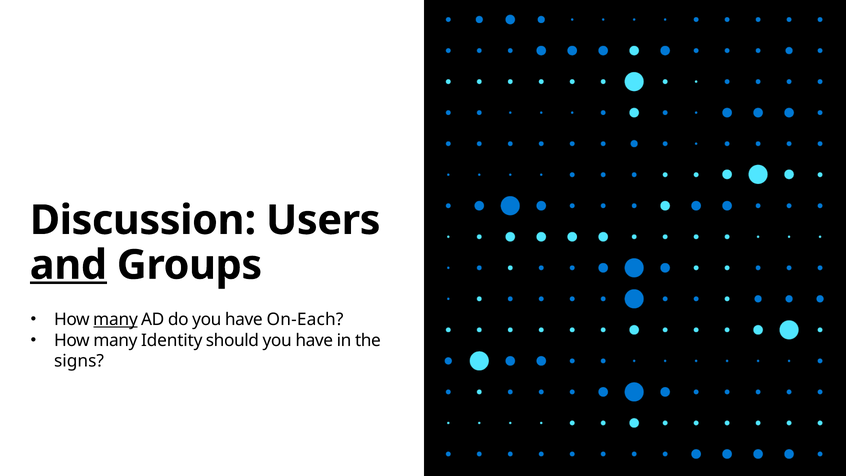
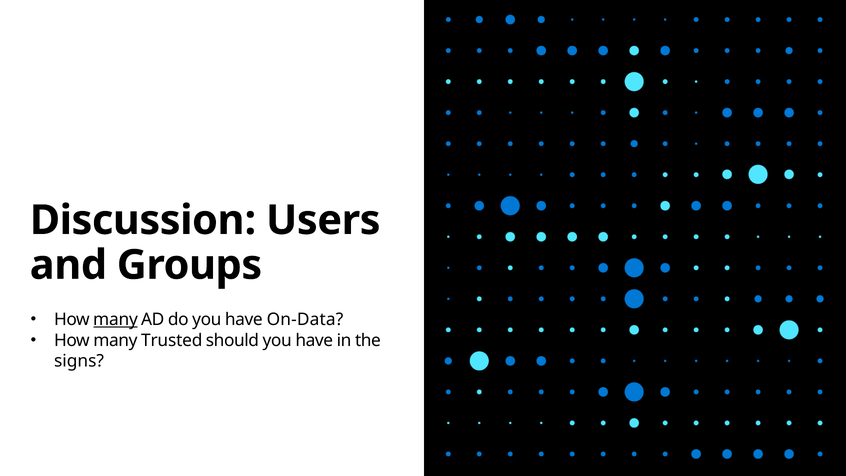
and underline: present -> none (68, 265)
On-Each: On-Each -> On-Data (305, 320)
Identity: Identity -> Trusted (172, 340)
